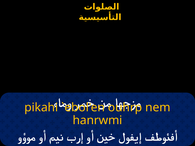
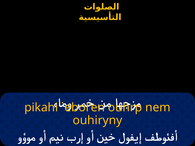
hanrwmi: hanrwmi -> ouhiryny (97, 120)
